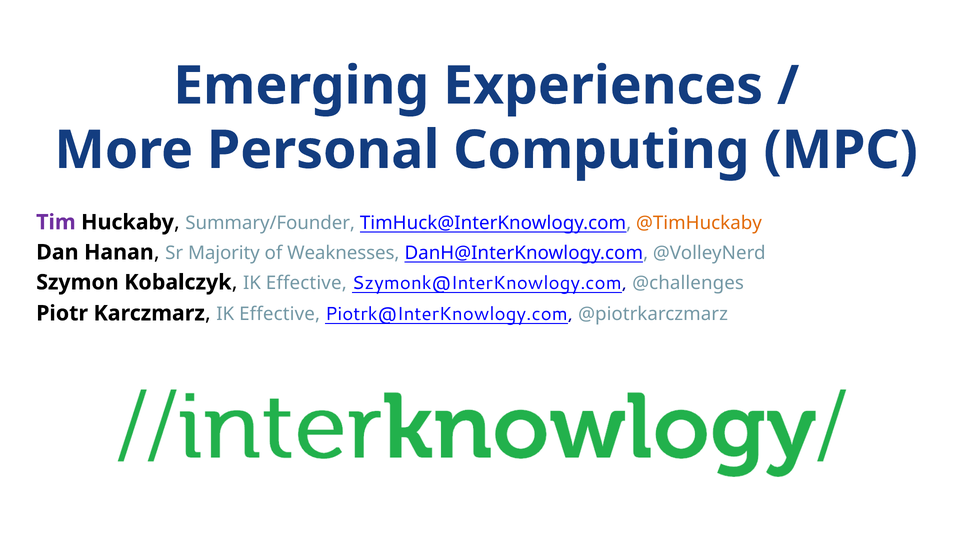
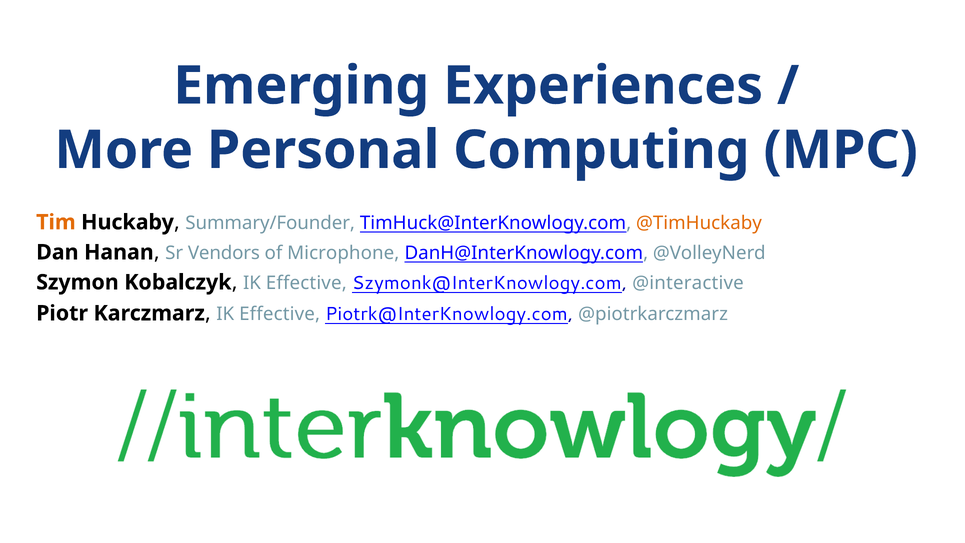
Tim colour: purple -> orange (56, 222)
Majority: Majority -> Vendors (224, 253)
Weaknesses: Weaknesses -> Microphone (343, 253)
@challenges: @challenges -> @interactive (688, 283)
